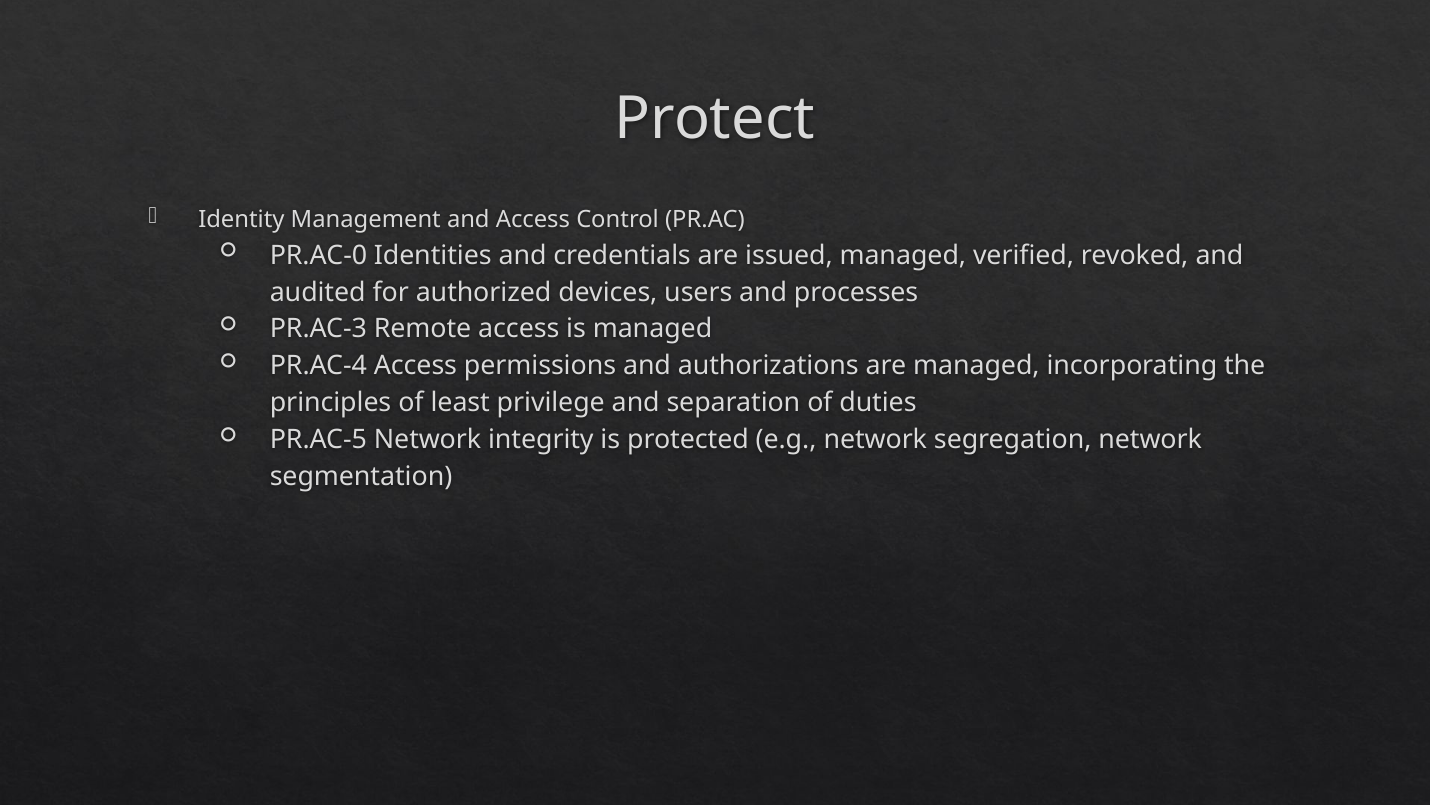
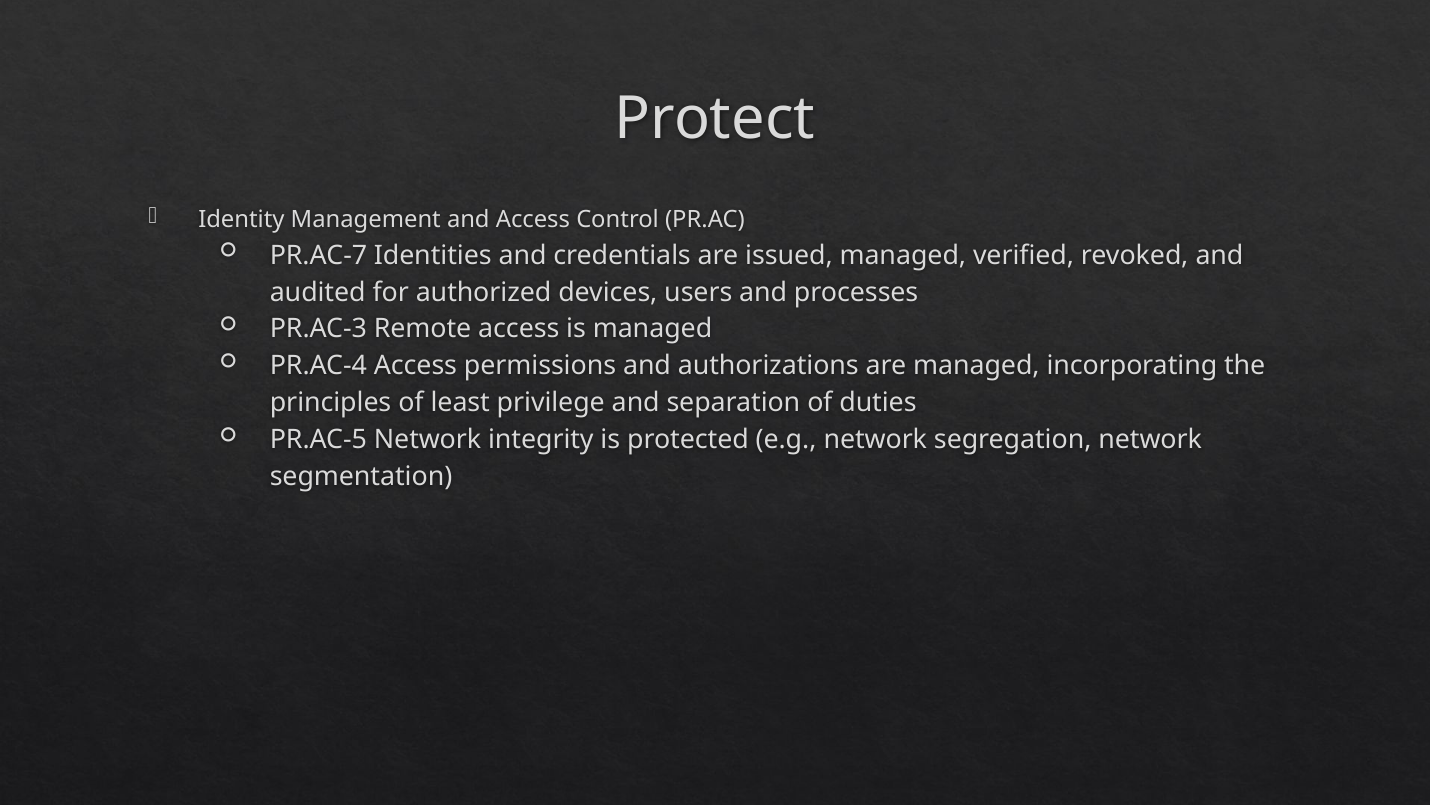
PR.AC-0: PR.AC-0 -> PR.AC-7 (318, 255)
